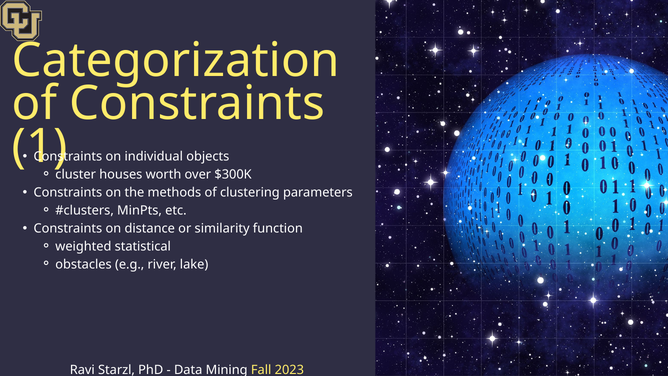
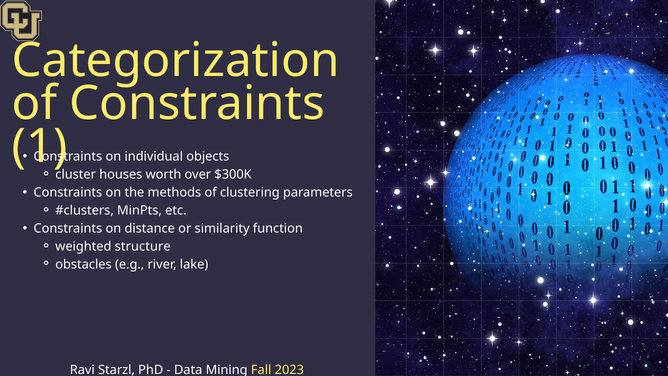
statistical: statistical -> structure (143, 246)
